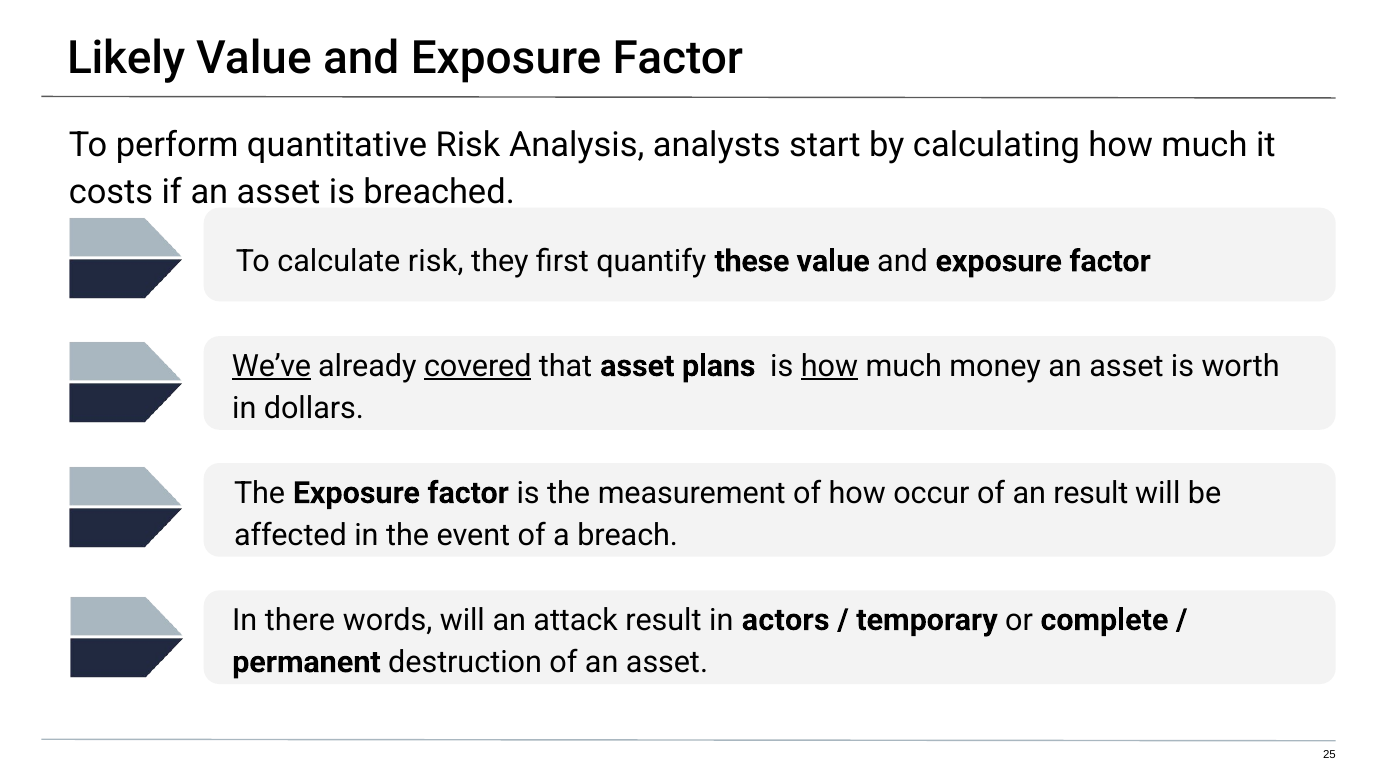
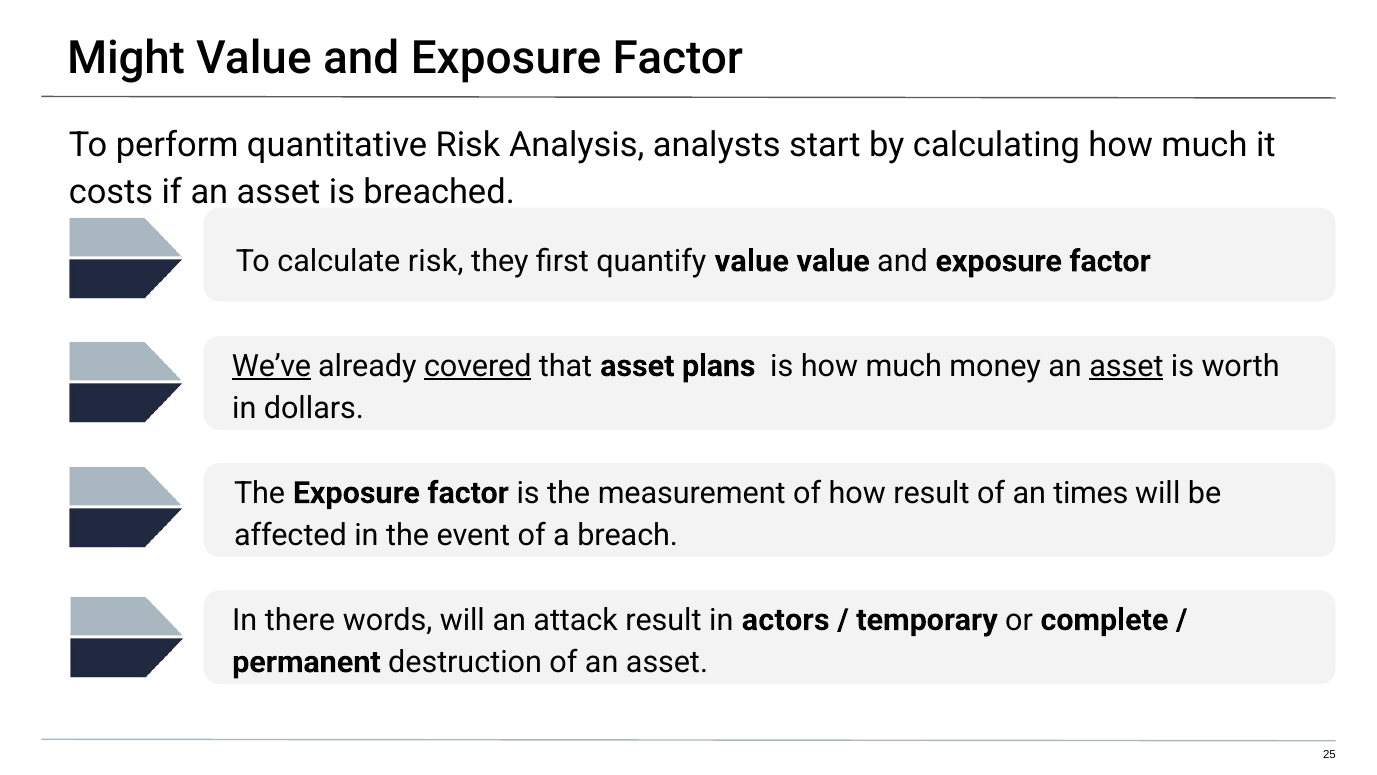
Likely: Likely -> Might (126, 58)
quantify these: these -> value (752, 261)
how underline: present -> none (830, 366)
asset underline: none -> present (1126, 366)
how occur: occur -> result (931, 493)
an result: result -> times (1091, 493)
